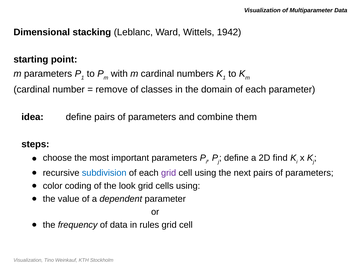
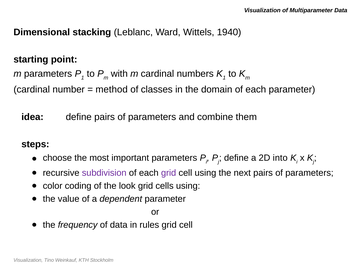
1942: 1942 -> 1940 (229, 32)
remove: remove -> method (112, 89)
find: find -> into (280, 158)
subdivision colour: blue -> purple (104, 173)
